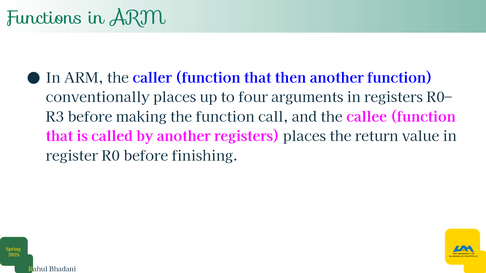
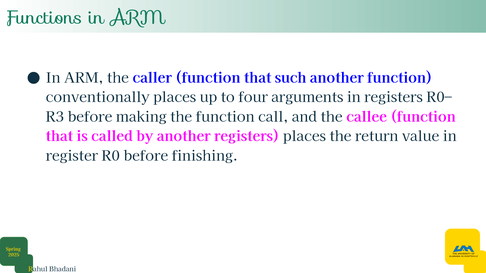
then: then -> such (291, 78)
